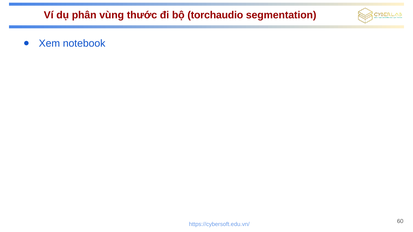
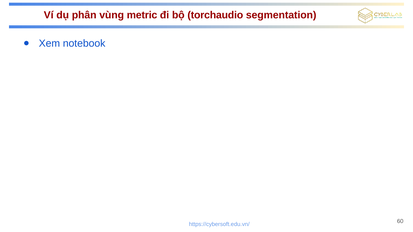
thước: thước -> metric (142, 15)
